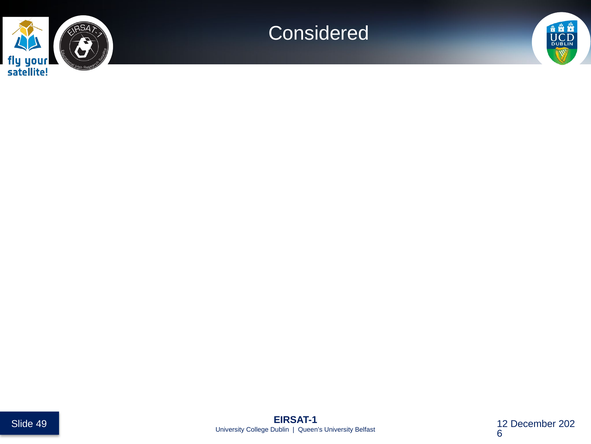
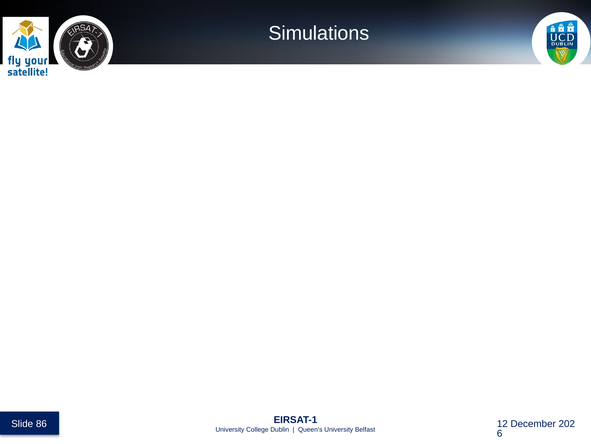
Considered: Considered -> Simulations (319, 33)
49: 49 -> 86 (41, 423)
